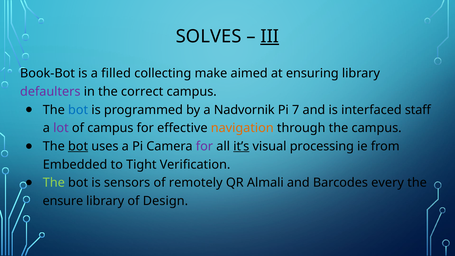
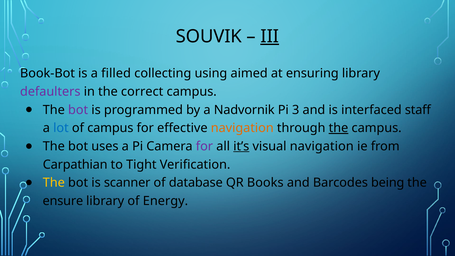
SOLVES: SOLVES -> SOUVIK (209, 36)
make: make -> using (211, 73)
bot colour: blue -> purple (78, 110)
7: 7 -> 3 (296, 110)
lot colour: purple -> blue (61, 128)
the underline: none -> present (338, 128)
bot underline: present -> none (78, 146)
visual processing: processing -> navigation (322, 146)
Embedded: Embedded -> Carpathian (75, 164)
The colour: light green -> yellow (54, 183)
sensors: sensors -> scanner (127, 183)
remotely: remotely -> database (196, 183)
Almali: Almali -> Books (265, 183)
every: every -> being (388, 183)
Design: Design -> Energy (165, 201)
